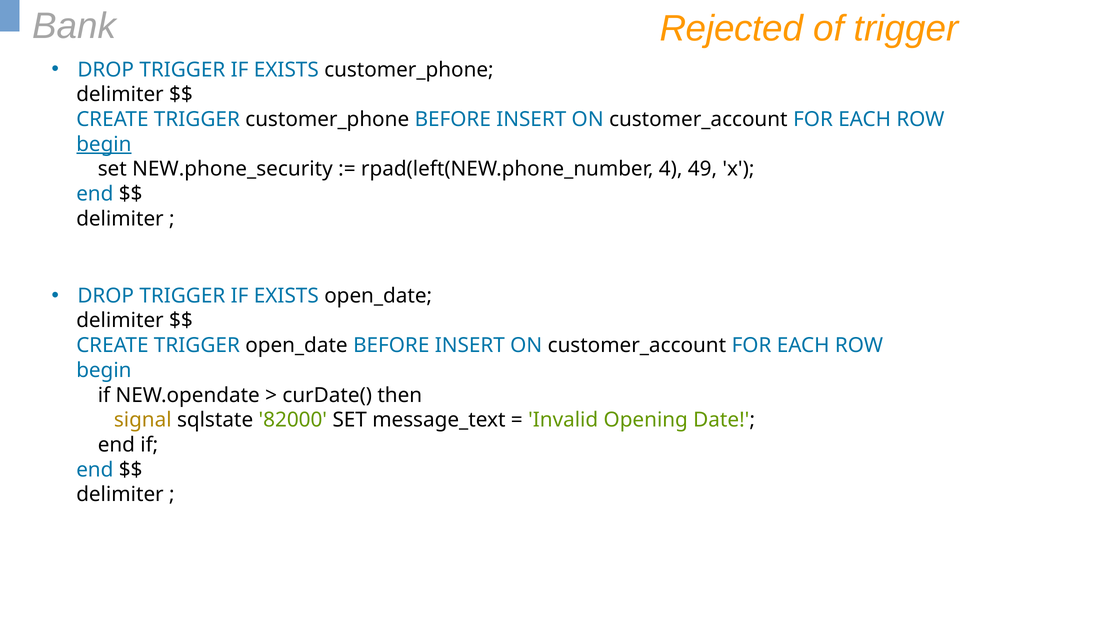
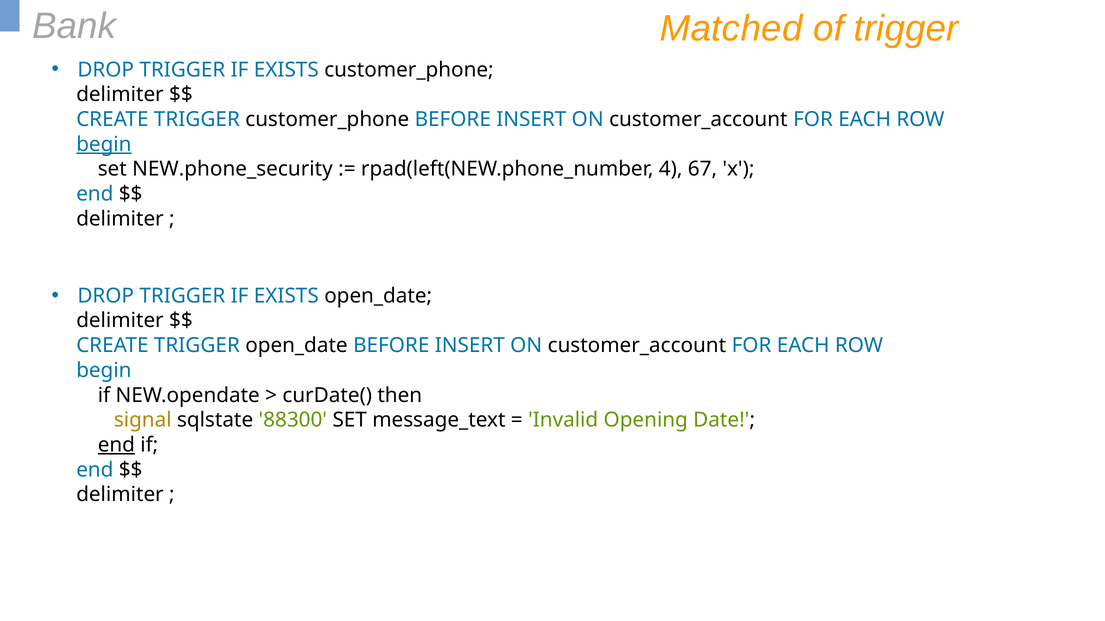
Rejected: Rejected -> Matched (731, 29)
49: 49 -> 67 (702, 169)
82000: 82000 -> 88300 (293, 420)
end underline: none -> present (116, 445)
